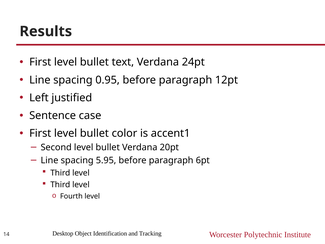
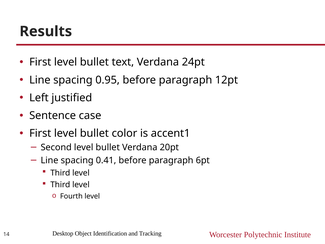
5.95: 5.95 -> 0.41 (106, 160)
